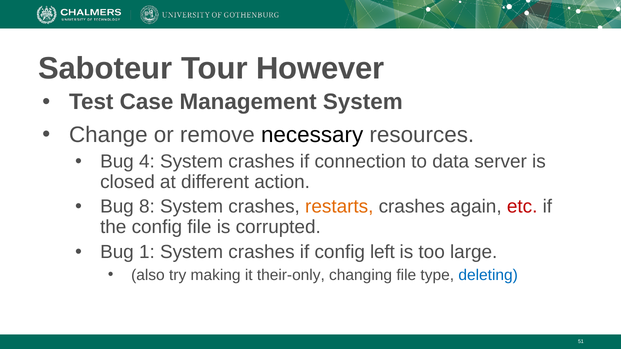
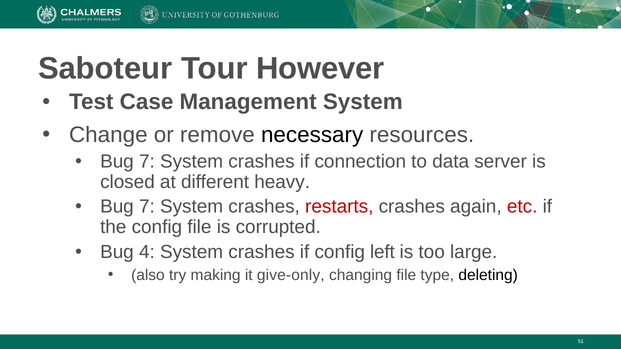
4: 4 -> 7 (147, 162)
action: action -> heavy (282, 182)
8: 8 -> 7 (147, 207)
restarts colour: orange -> red (339, 207)
1: 1 -> 4 (147, 252)
their-only: their-only -> give-only (291, 275)
deleting colour: blue -> black (488, 275)
